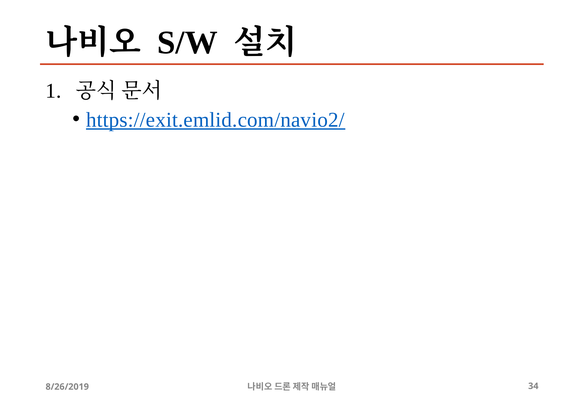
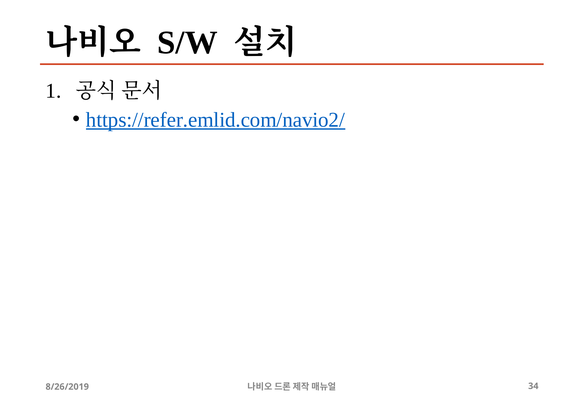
https://exit.emlid.com/navio2/: https://exit.emlid.com/navio2/ -> https://refer.emlid.com/navio2/ (215, 120)
